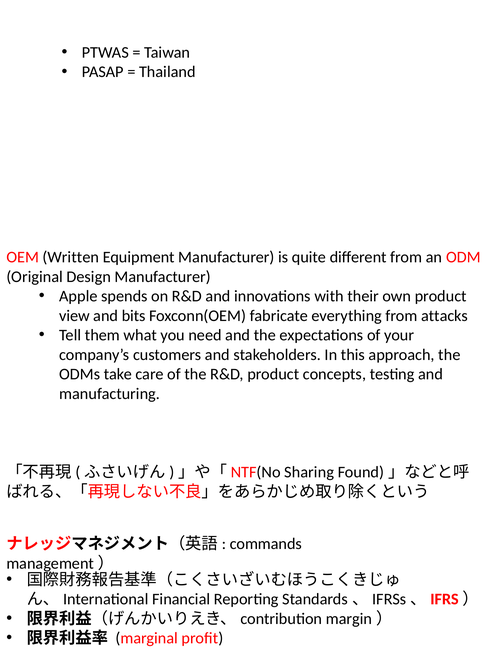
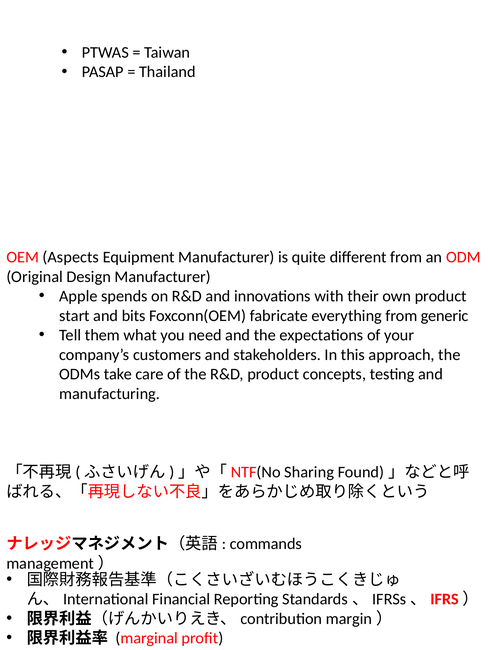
Written: Written -> Aspects (71, 257)
view: view -> start (74, 316)
attacks: attacks -> generic (445, 316)
